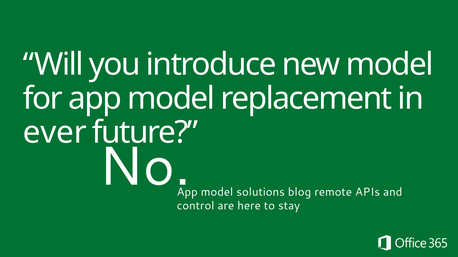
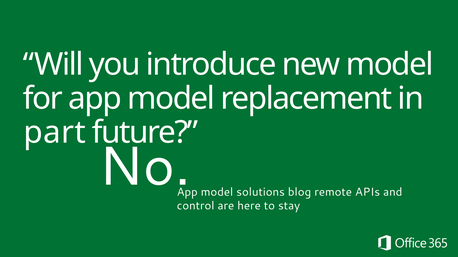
ever: ever -> part (55, 133)
